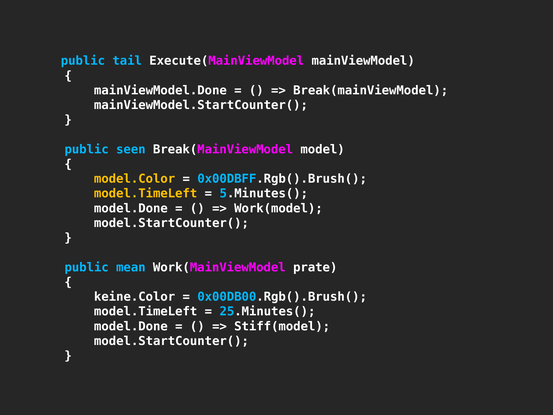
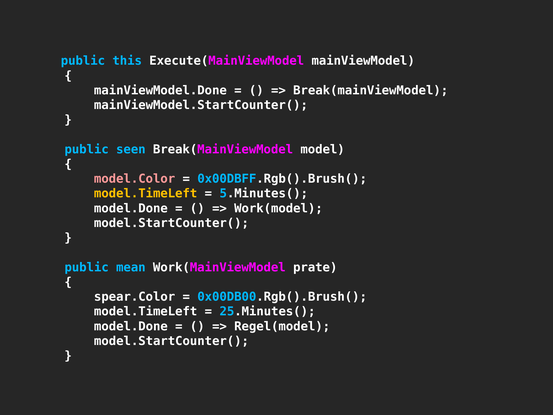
tail: tail -> this (127, 61)
model.Color colour: yellow -> pink (135, 179)
keine.Color: keine.Color -> spear.Color (135, 297)
Stiff(model: Stiff(model -> Regel(model (282, 326)
